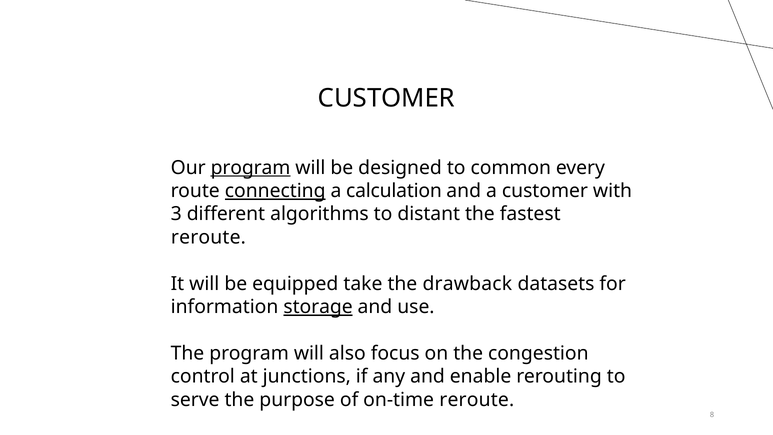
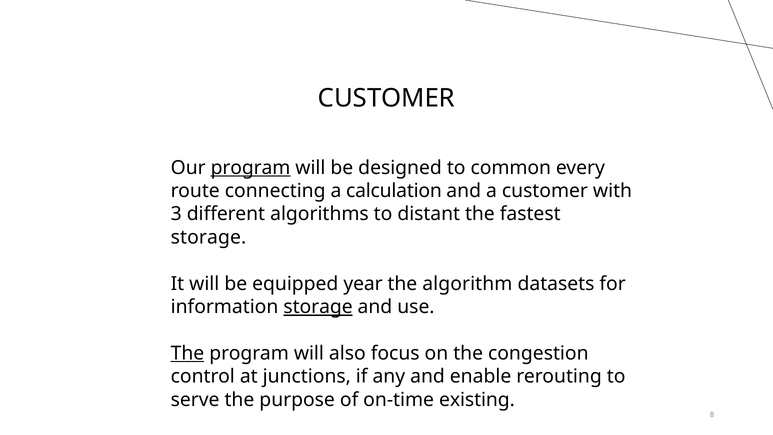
connecting underline: present -> none (275, 191)
reroute: reroute -> storage (208, 237)
take: take -> year (363, 284)
drawback: drawback -> algorithm (467, 284)
The underline: none -> present (187, 353)
on-time reroute: reroute -> existing (477, 399)
